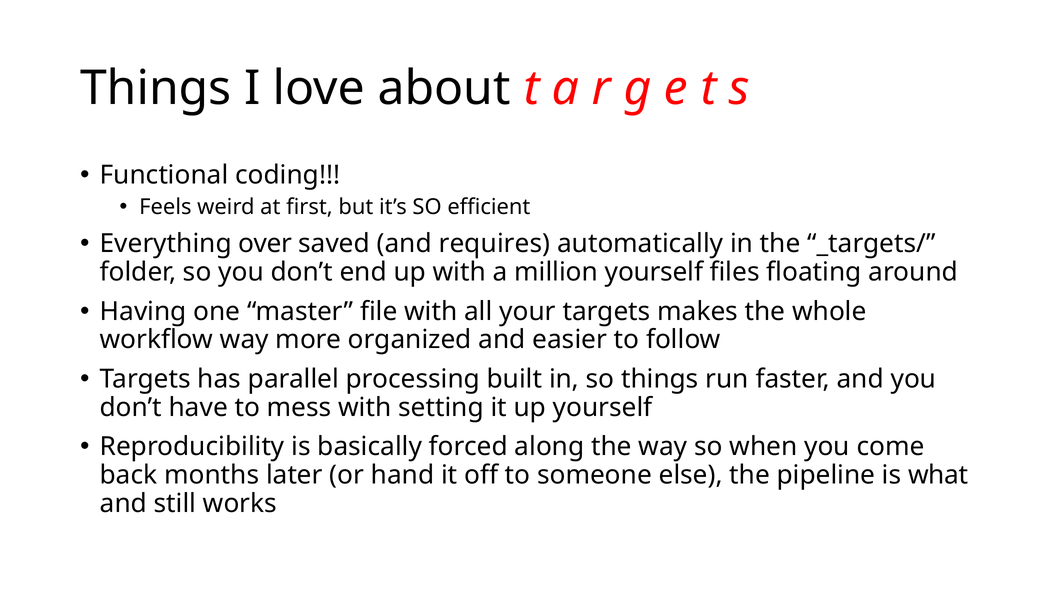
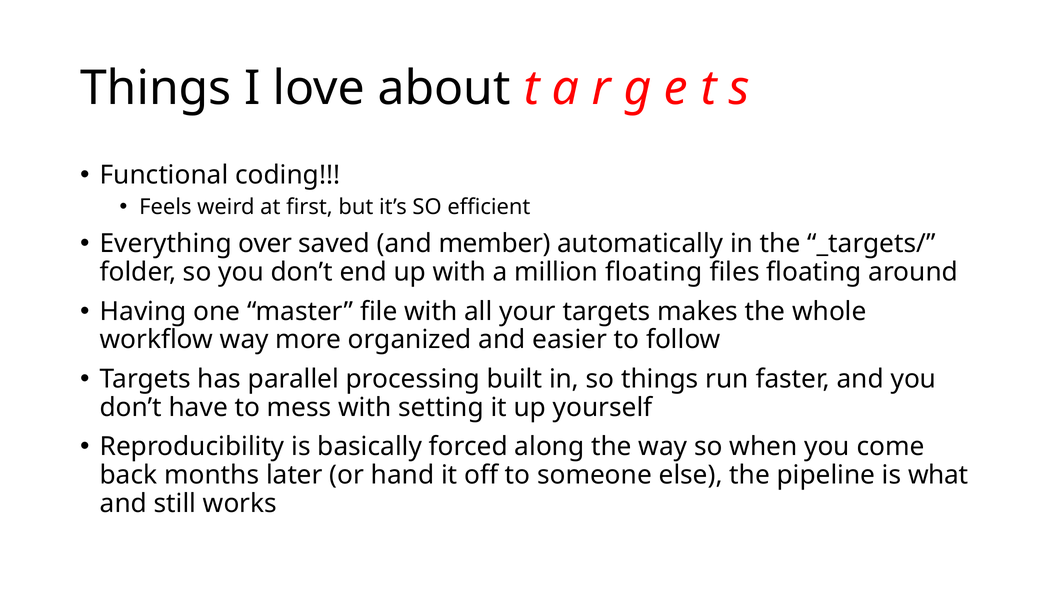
requires: requires -> member (495, 244)
million yourself: yourself -> floating (654, 272)
